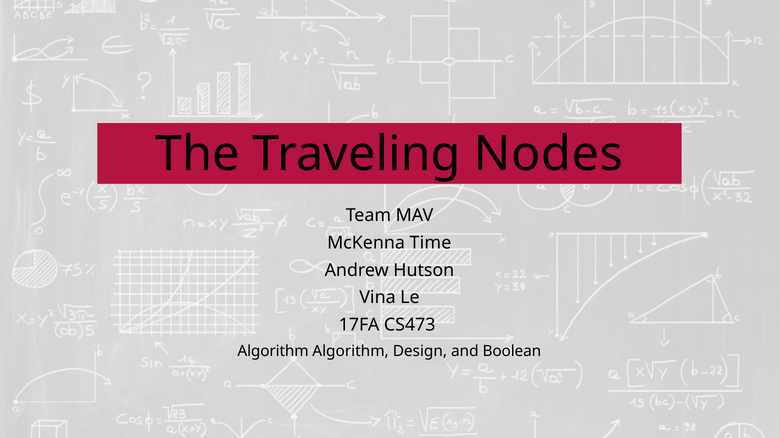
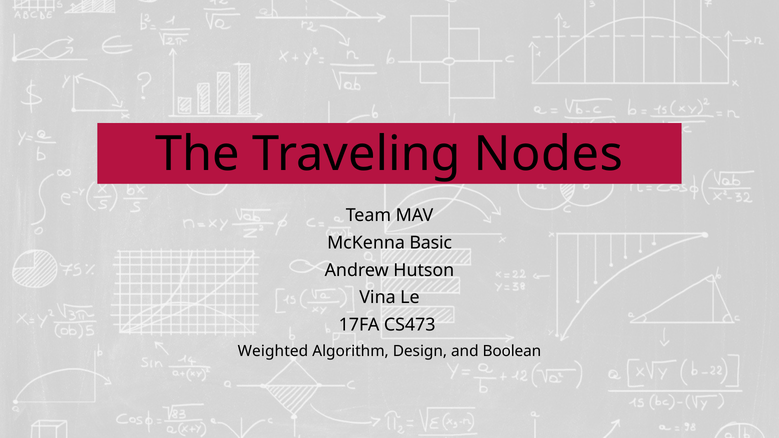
Time: Time -> Basic (431, 243)
Algorithm: Algorithm -> Weighted (273, 351)
